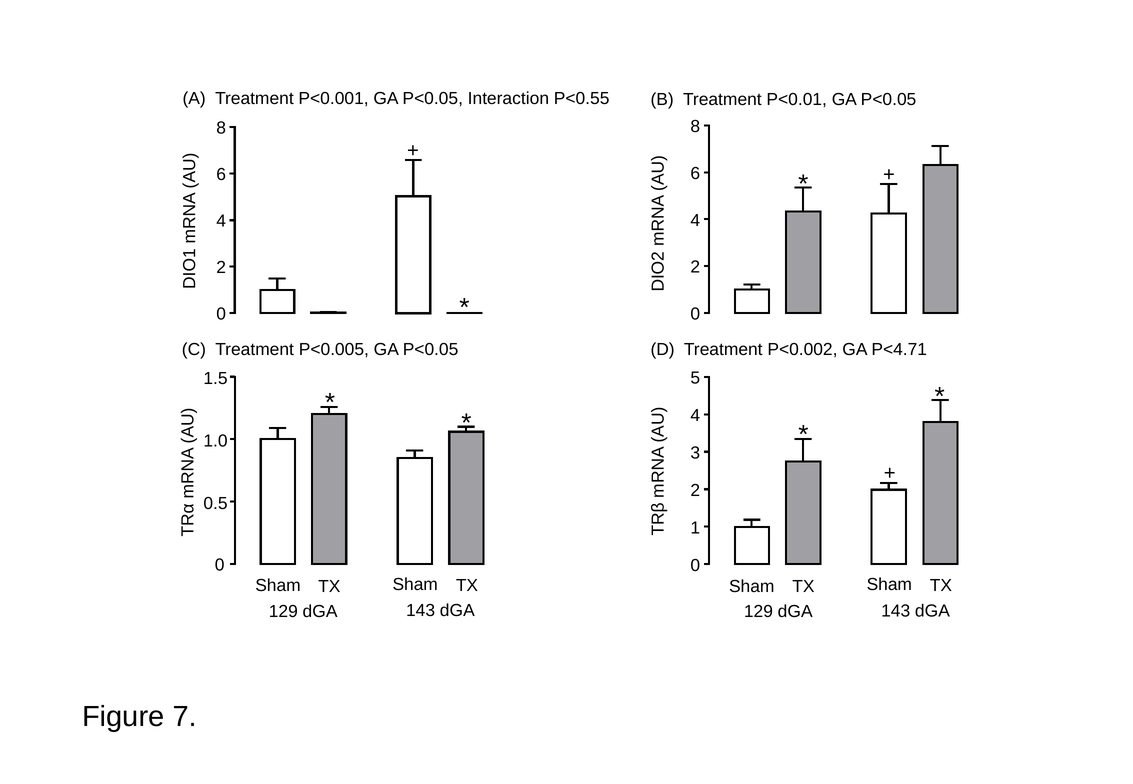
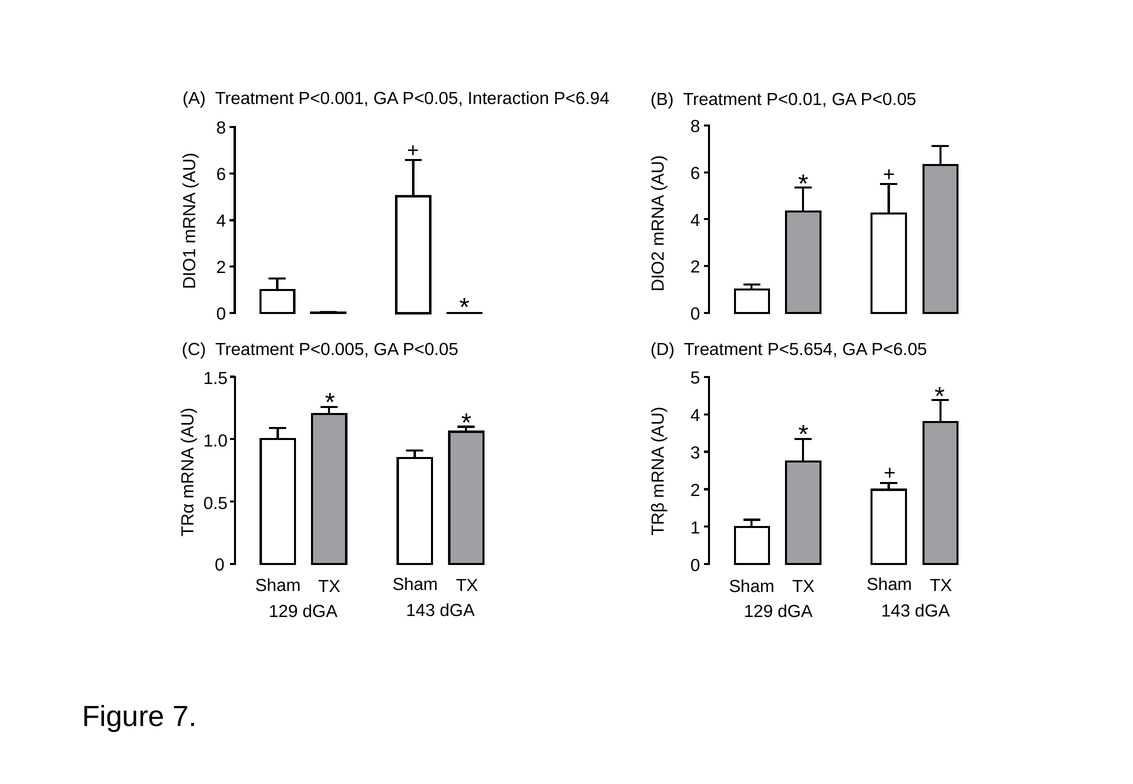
P<0.55: P<0.55 -> P<6.94 (582, 99)
P<0.002: P<0.002 -> P<5.654 (802, 349)
P<4.71: P<4.71 -> P<6.05 (899, 349)
